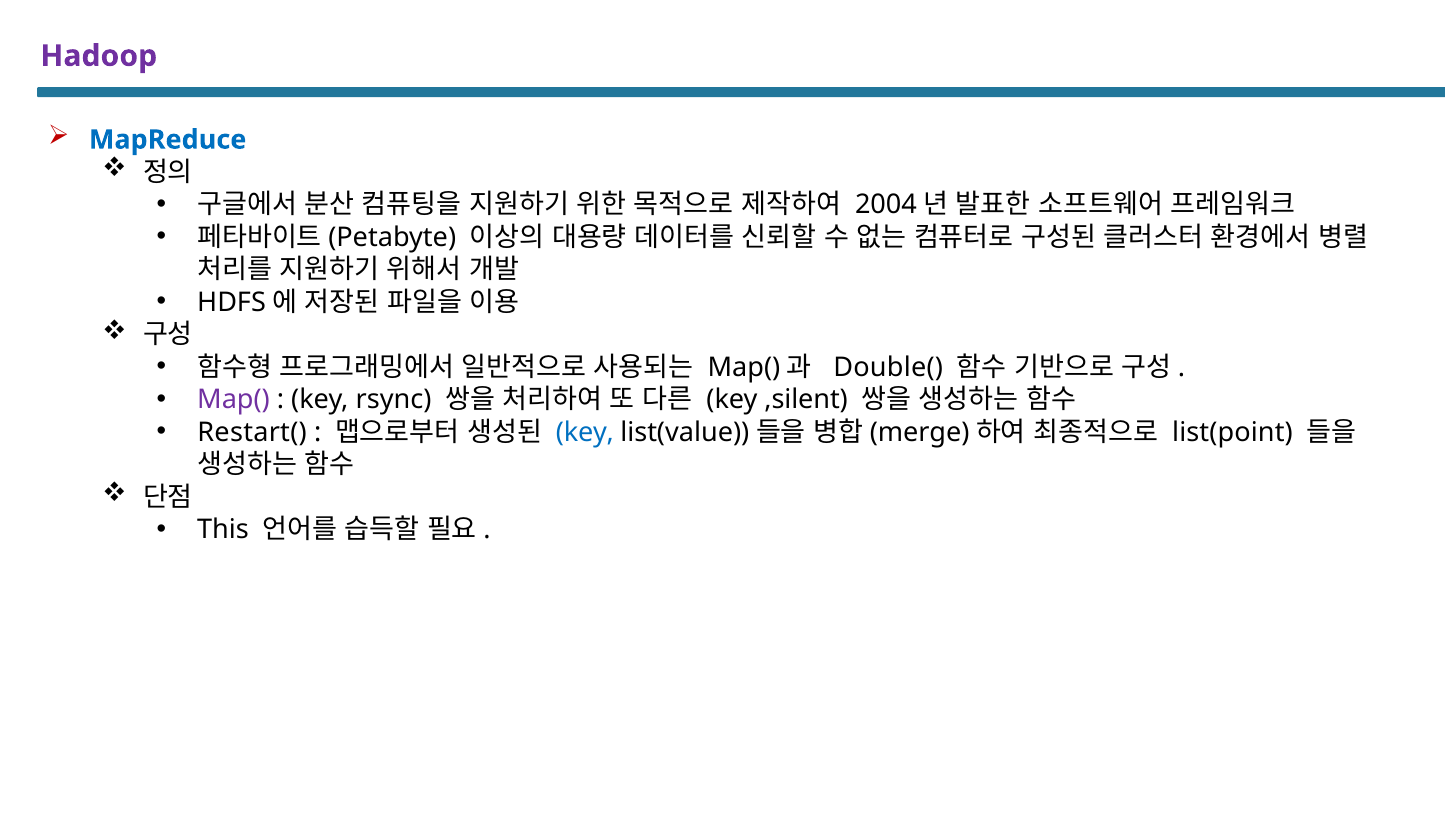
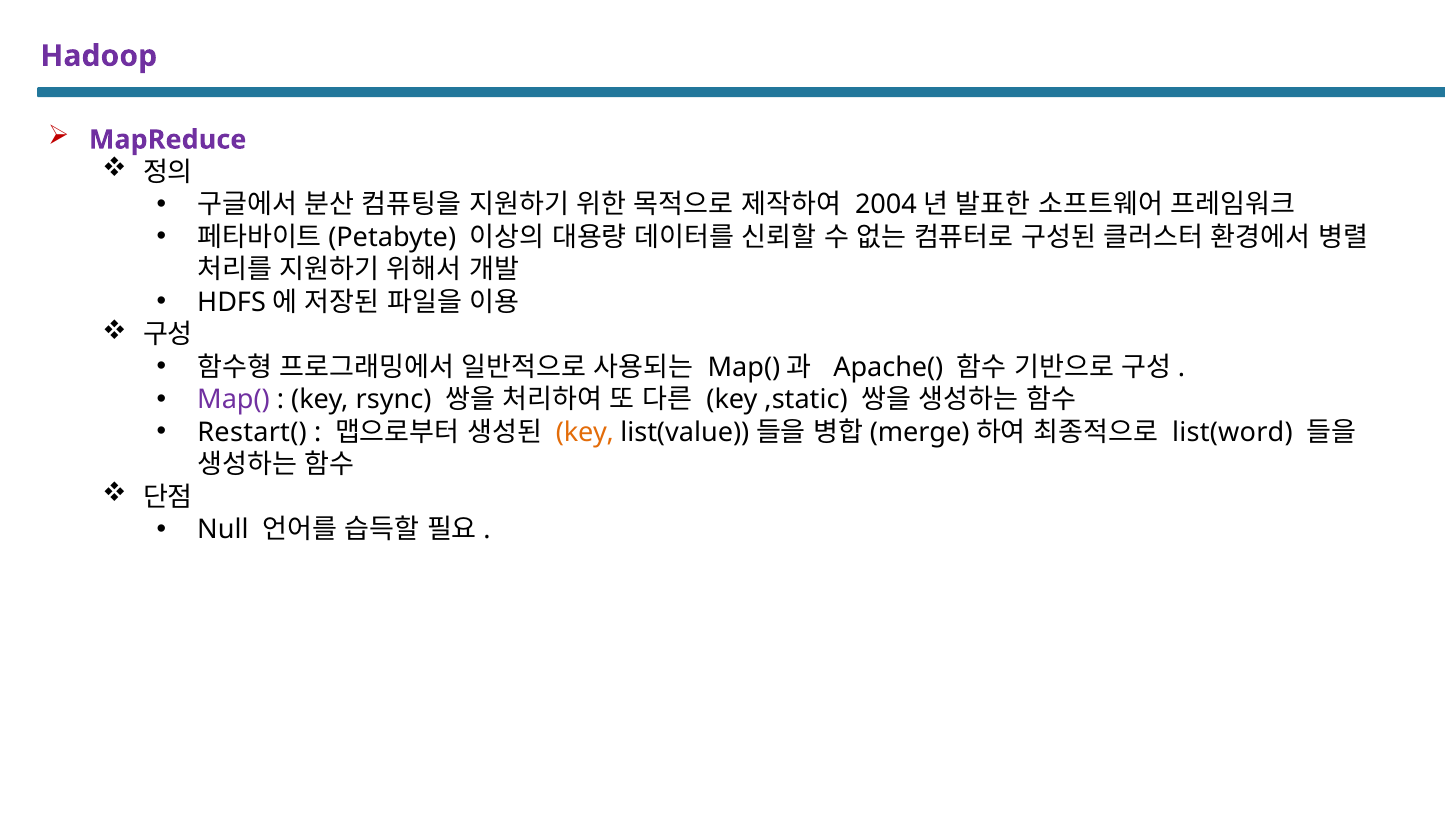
MapReduce colour: blue -> purple (168, 140)
Double(: Double( -> Apache( (888, 367)
,silent: ,silent -> ,static (806, 400)
key colour: blue -> orange (585, 432)
list(point: list(point -> list(word (1232, 432)
This: This -> Null (223, 530)
